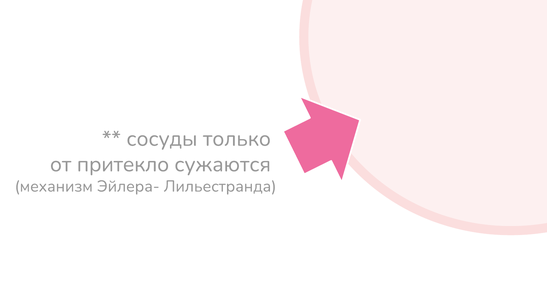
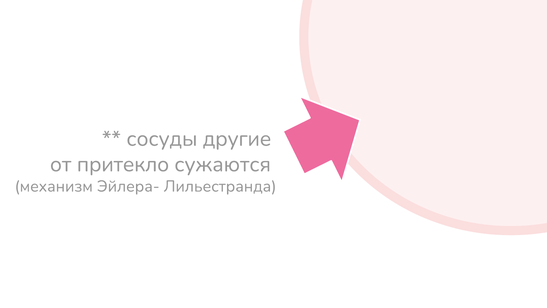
только: только -> другие (237, 139)
